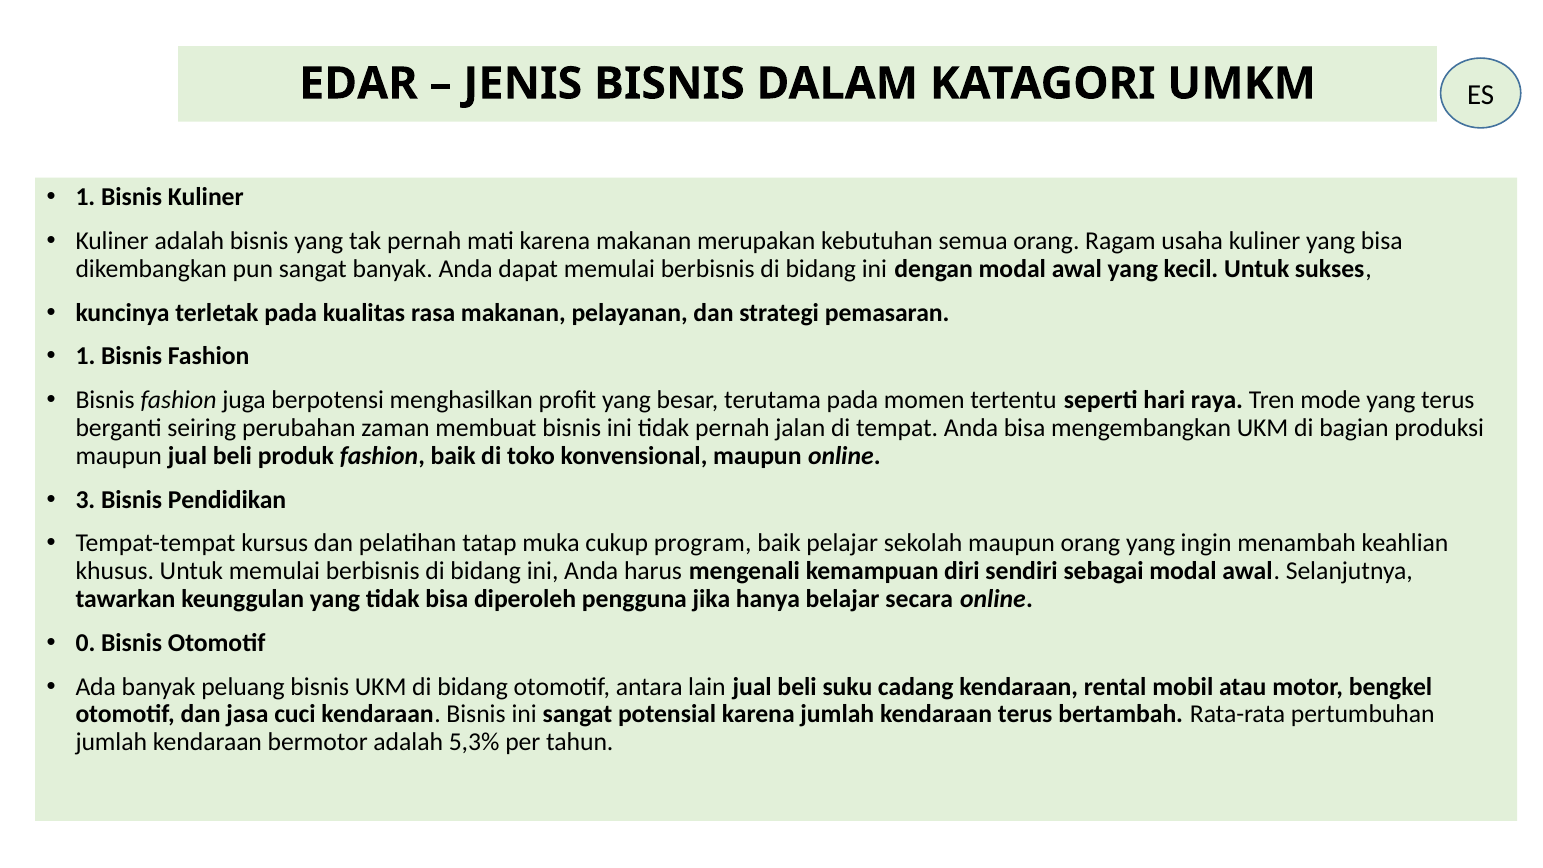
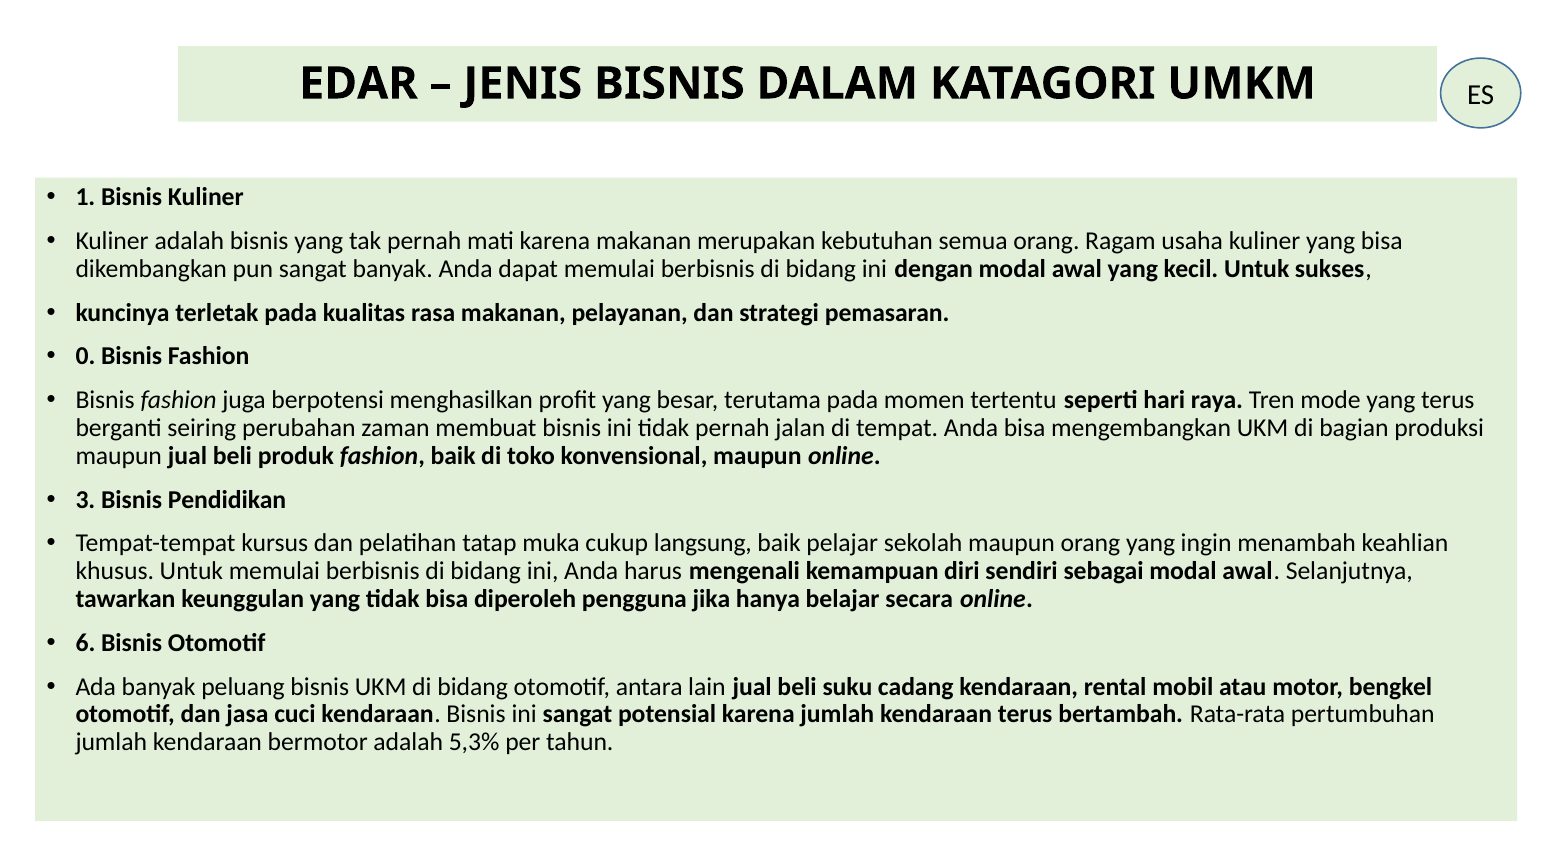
1: 1 -> 0 (85, 356)
program: program -> langsung (703, 543)
0: 0 -> 6 (85, 643)
